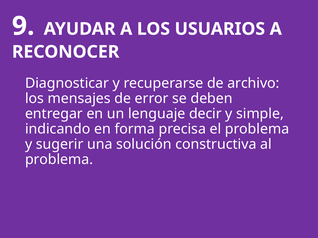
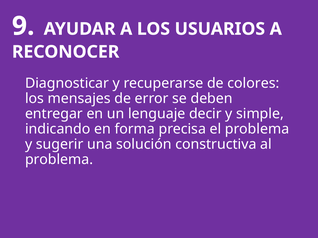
archivo: archivo -> colores (253, 83)
